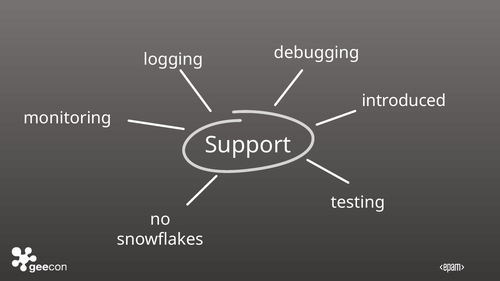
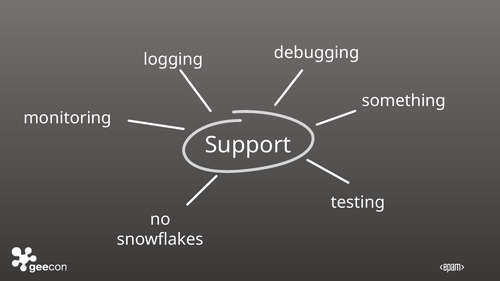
introduced: introduced -> something (404, 101)
